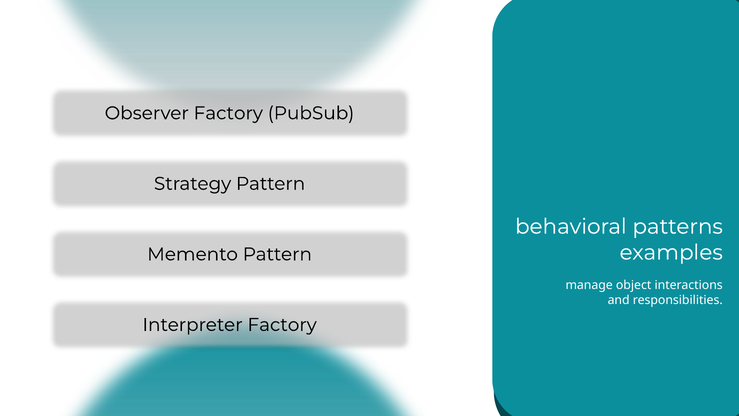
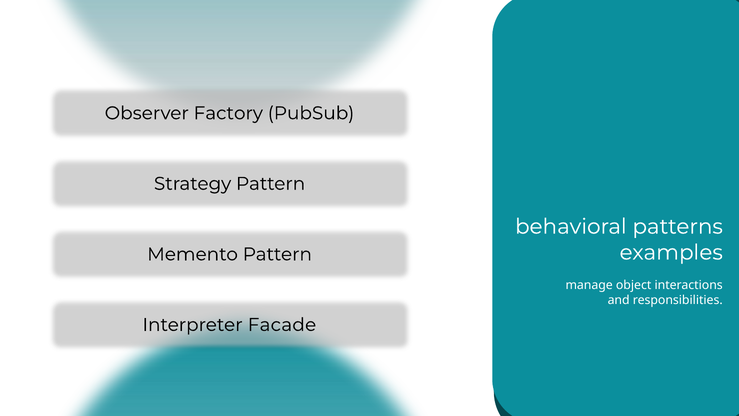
Interpreter Factory: Factory -> Facade (282, 325)
